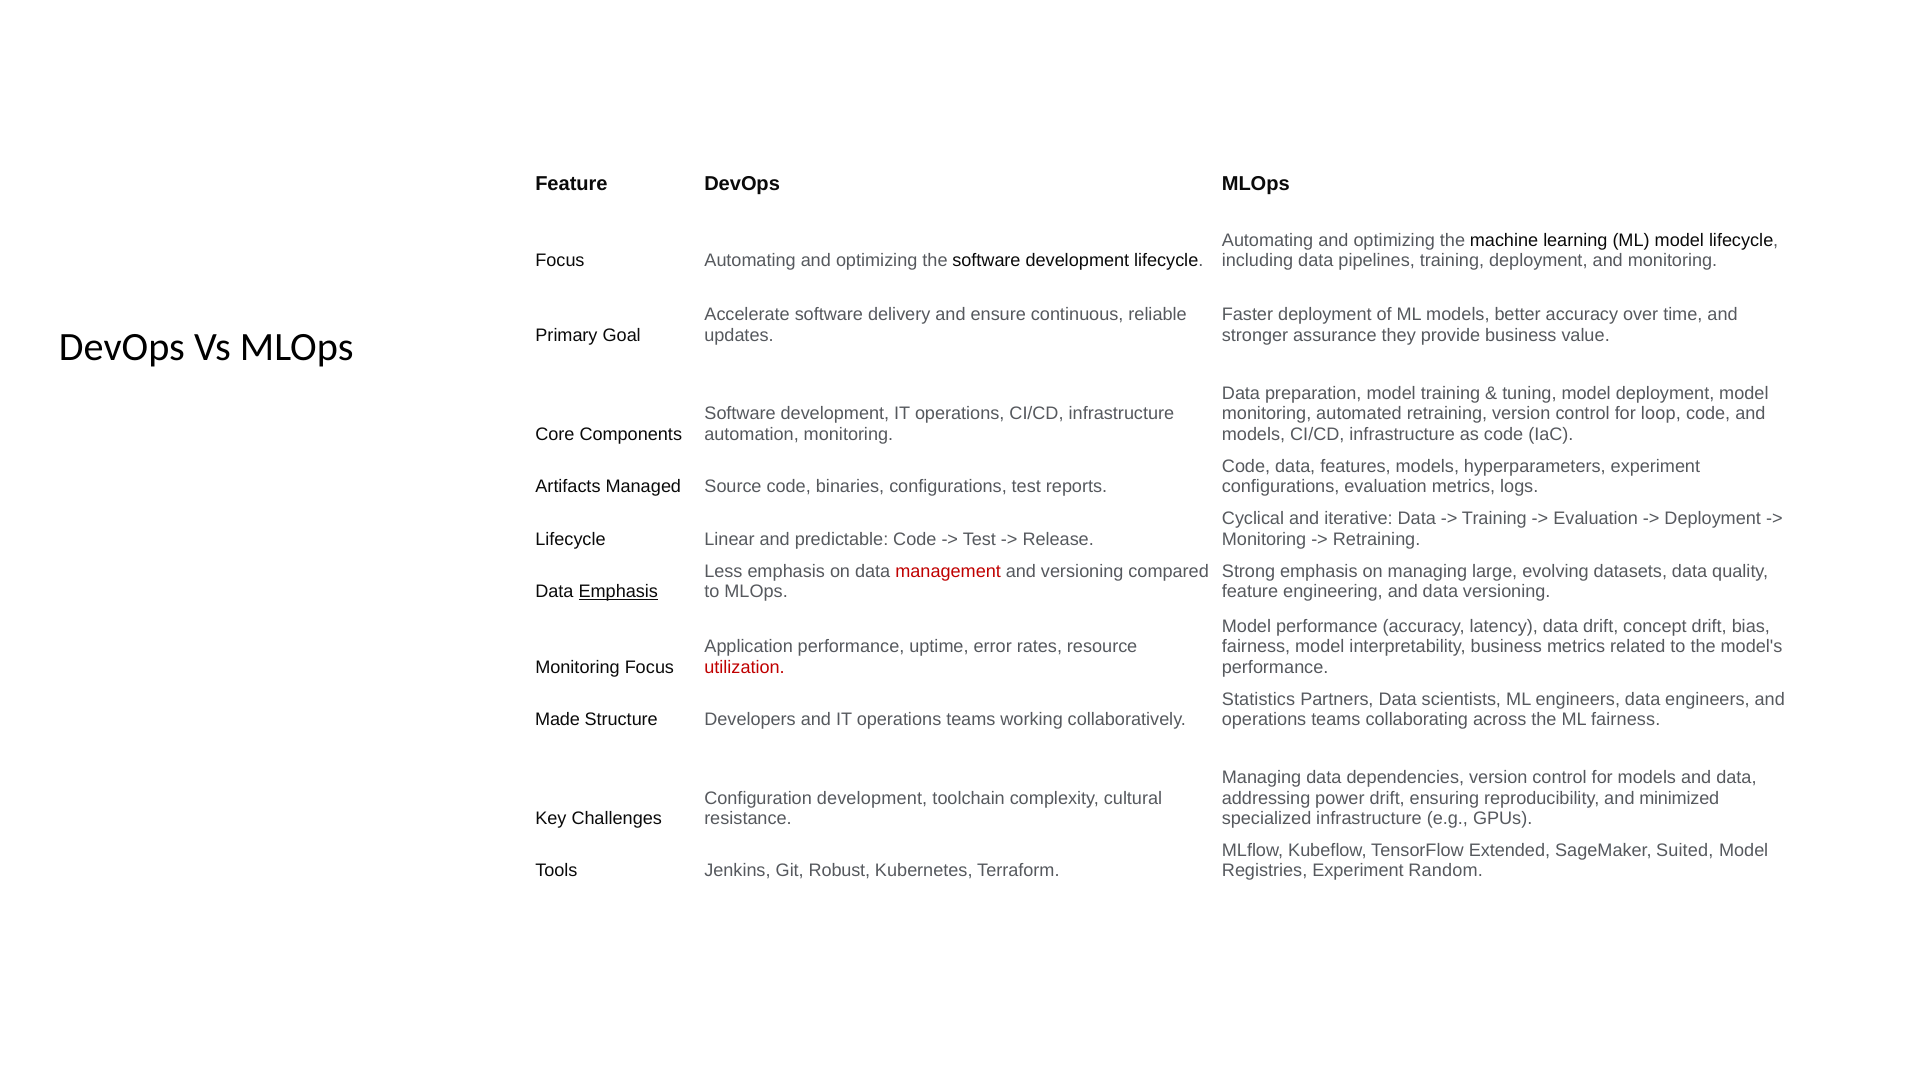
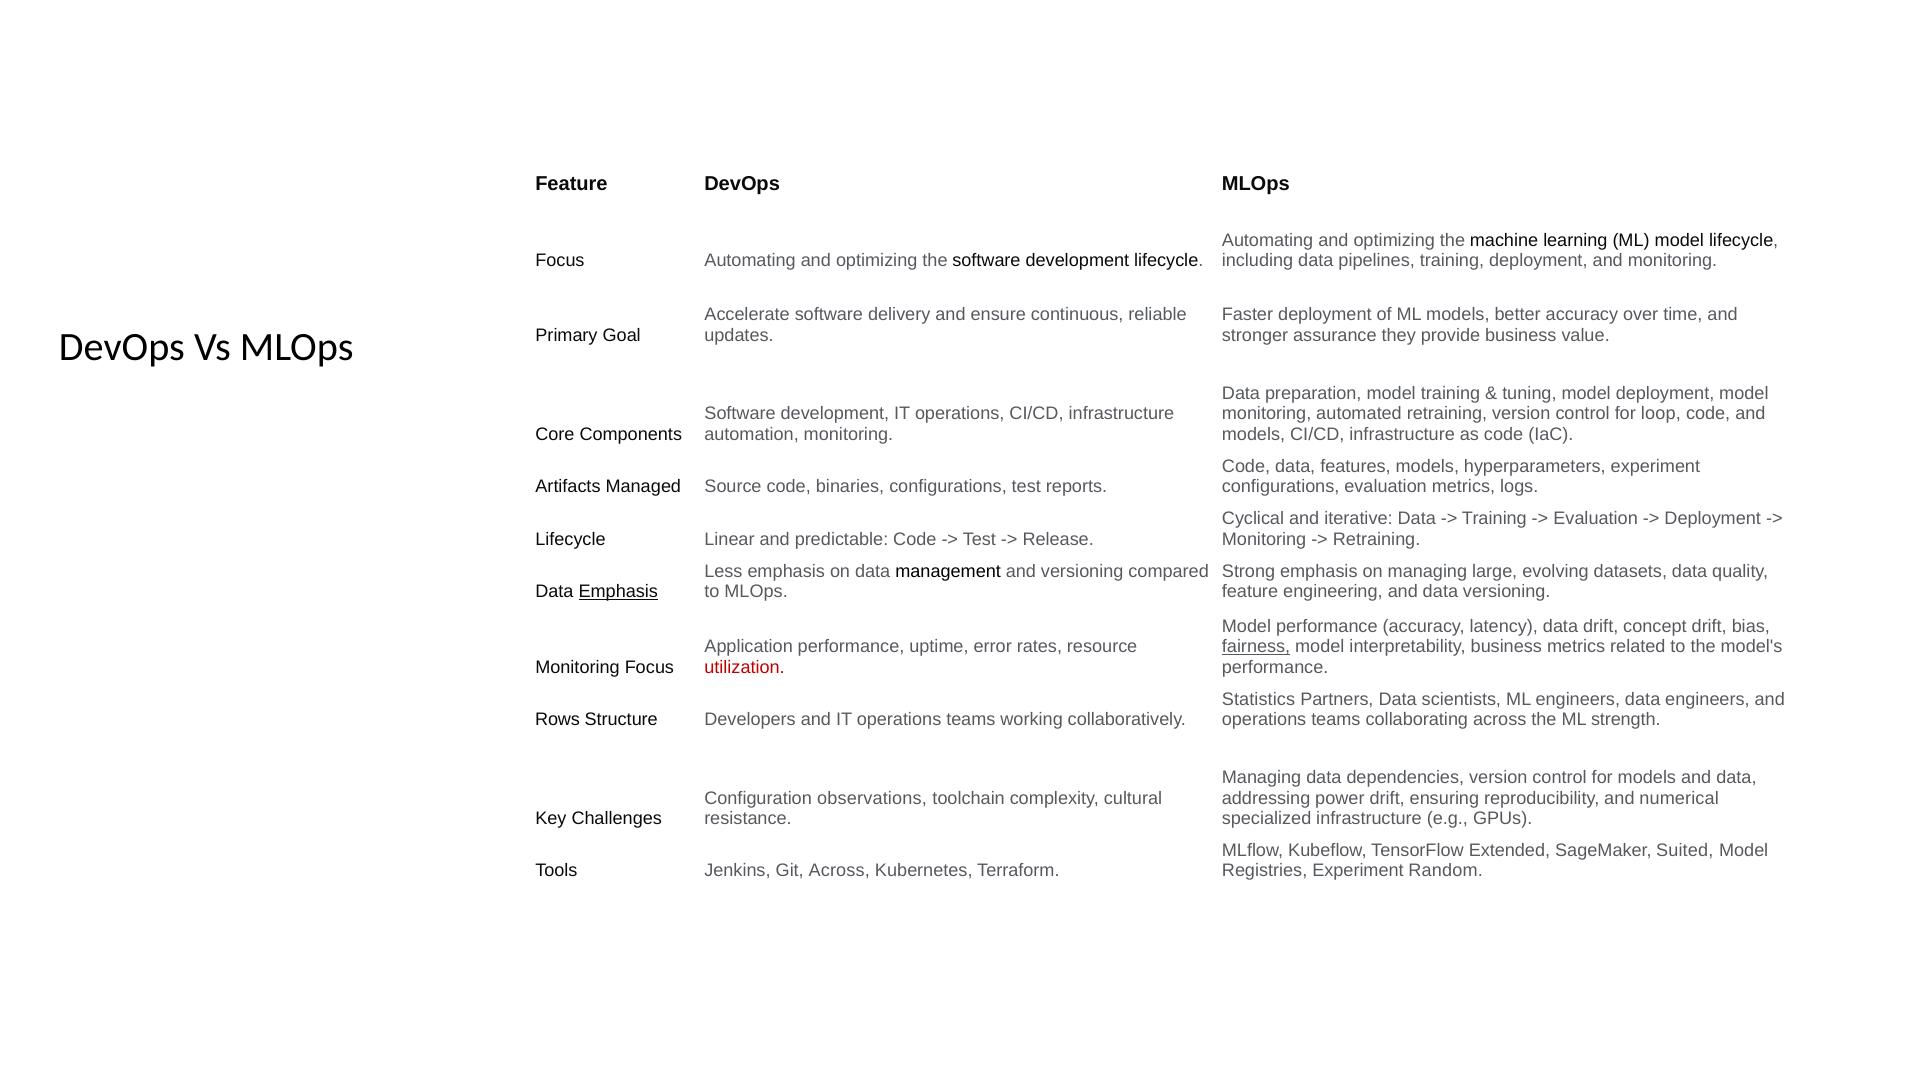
management colour: red -> black (948, 571)
fairness underline: none -> present (1256, 647)
Made: Made -> Rows (558, 720)
ML fairness: fairness -> strength (1626, 720)
Configuration development: development -> observations (872, 799)
minimized: minimized -> numerical (1679, 799)
Git Robust: Robust -> Across (839, 871)
